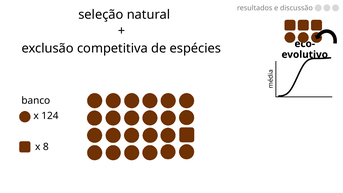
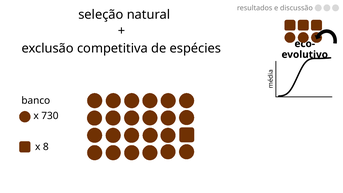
124: 124 -> 730 (50, 116)
